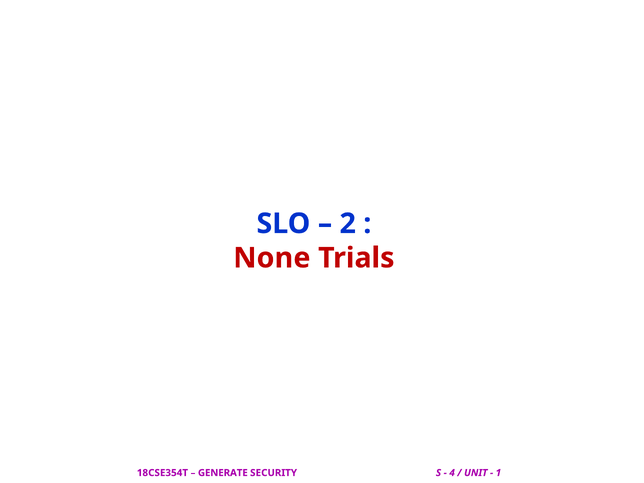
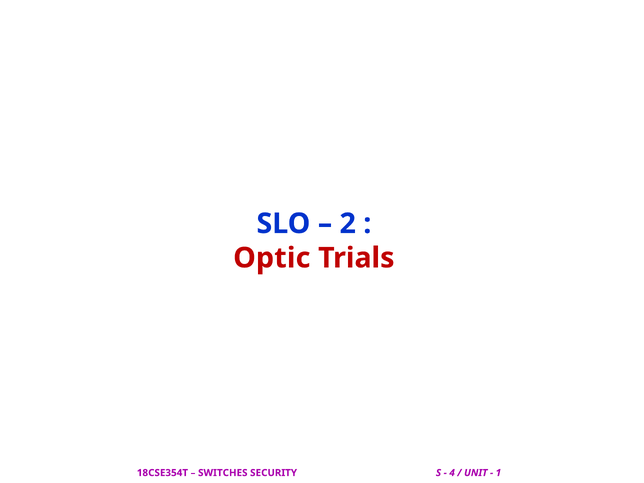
None: None -> Optic (272, 258)
GENERATE: GENERATE -> SWITCHES (223, 473)
